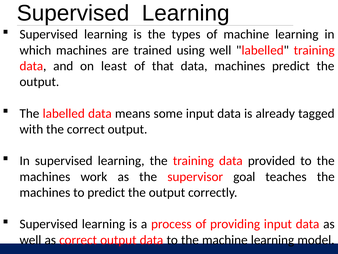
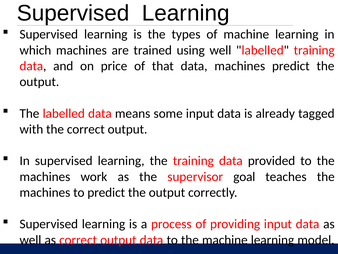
least: least -> price (114, 66)
